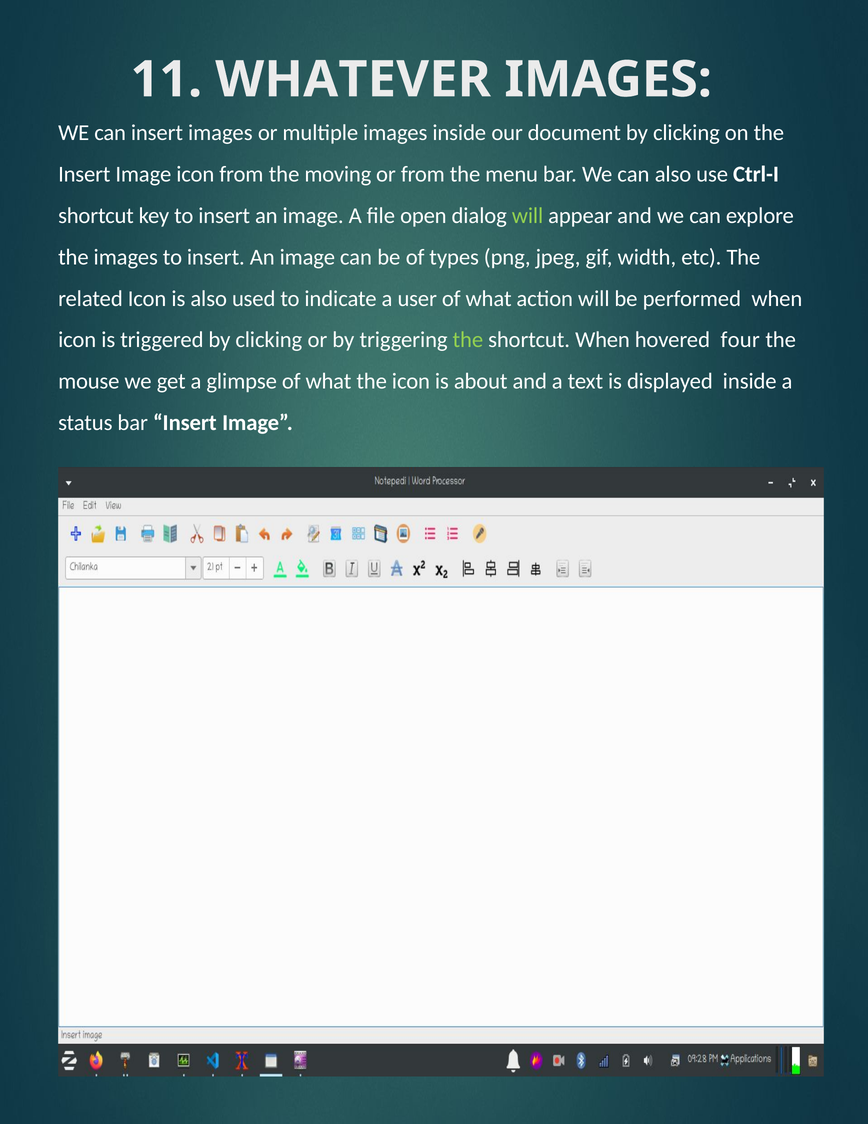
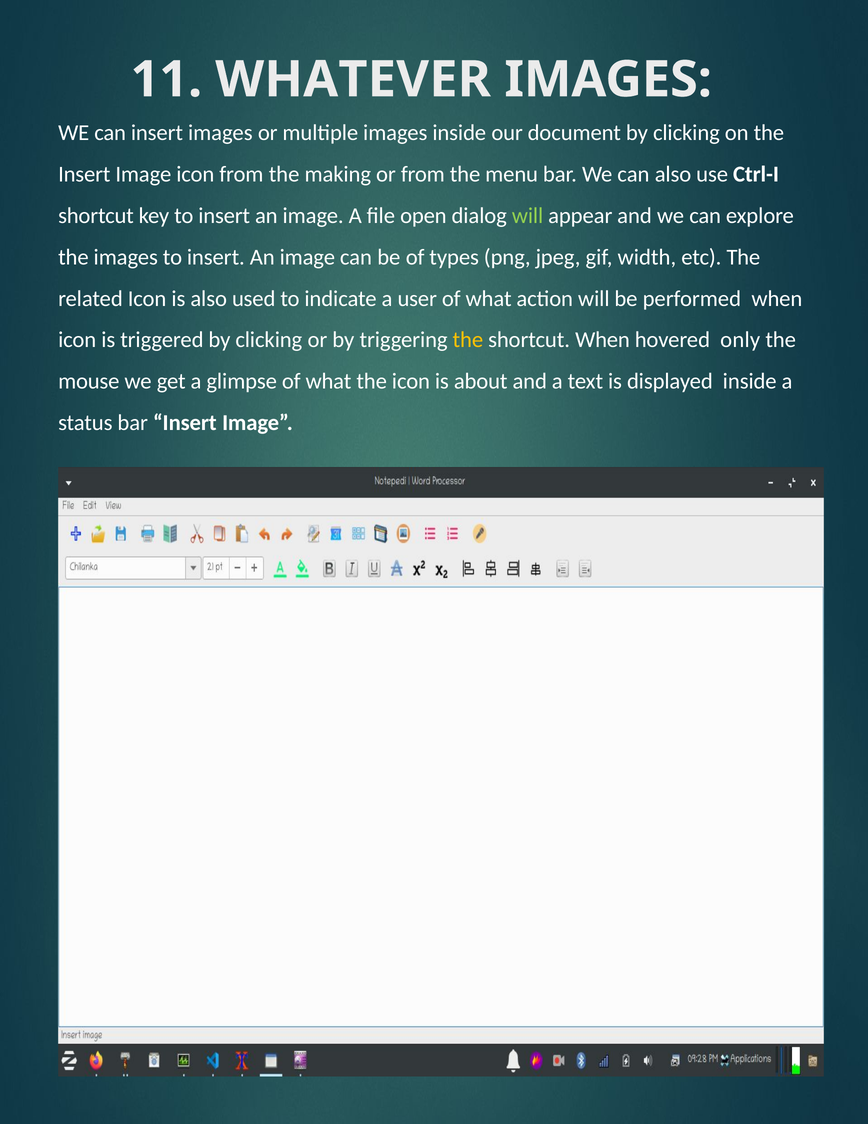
moving: moving -> making (338, 174)
the colour: light green -> yellow (468, 340)
four: four -> only (740, 340)
